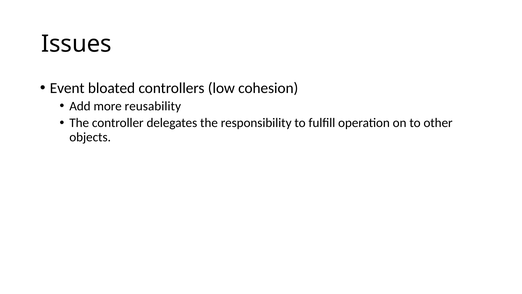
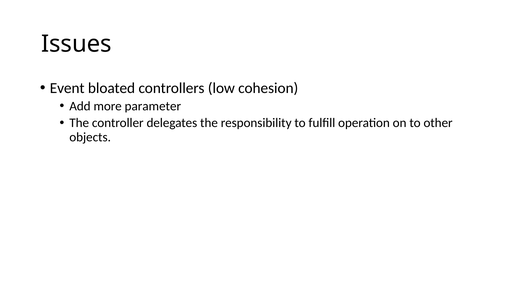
reusability: reusability -> parameter (153, 106)
